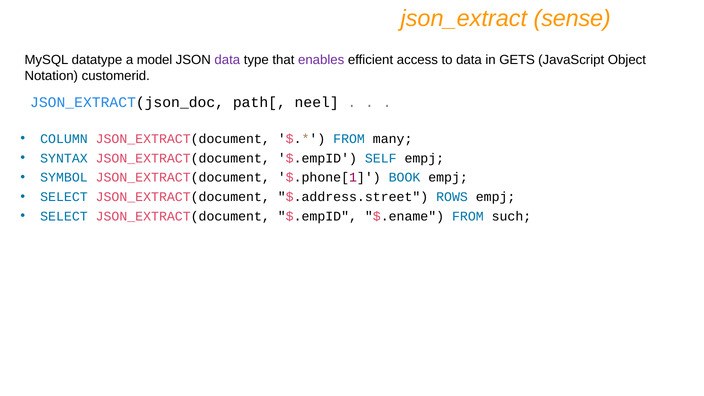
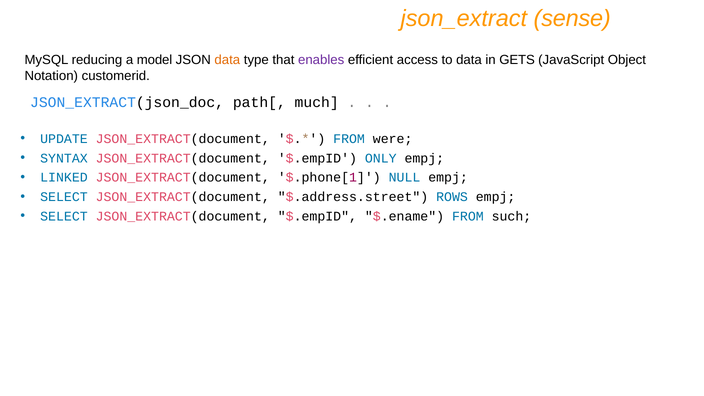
datatype: datatype -> reducing (97, 60)
data colour: purple -> orange (227, 60)
neel: neel -> much (317, 102)
COLUMN: COLUMN -> UPDATE (64, 139)
many: many -> were (393, 139)
SELF: SELF -> ONLY (381, 158)
SYMBOL: SYMBOL -> LINKED (64, 178)
BOOK: BOOK -> NULL (405, 178)
